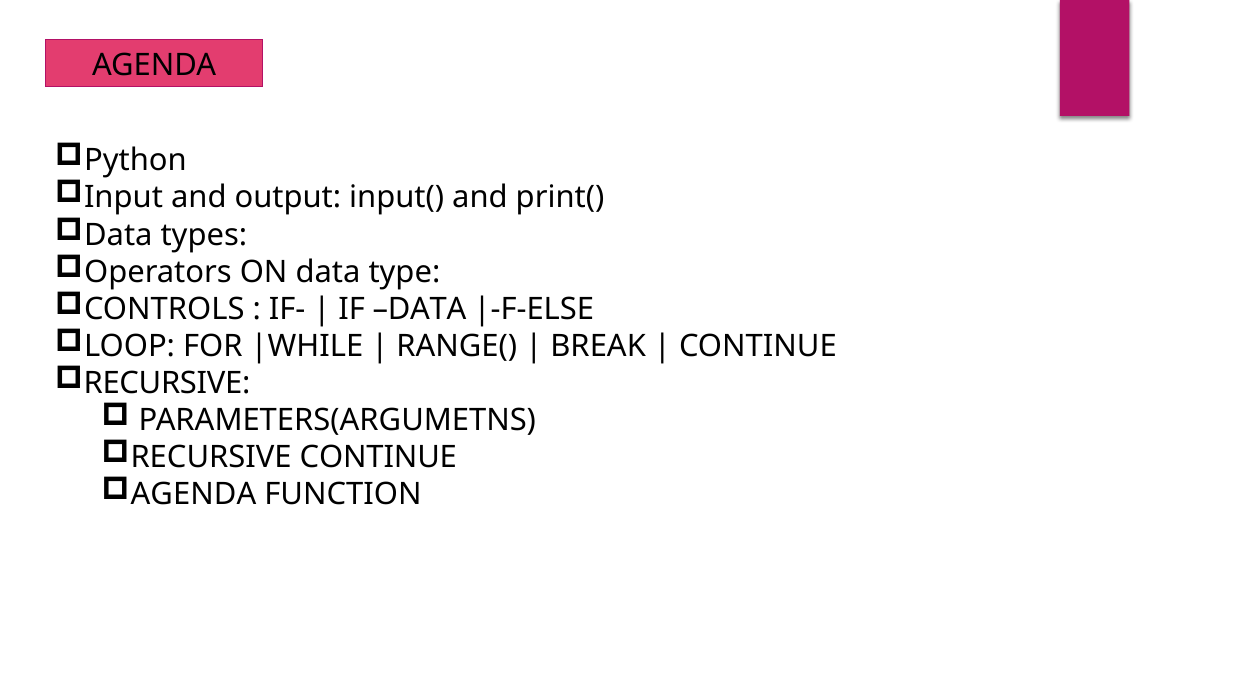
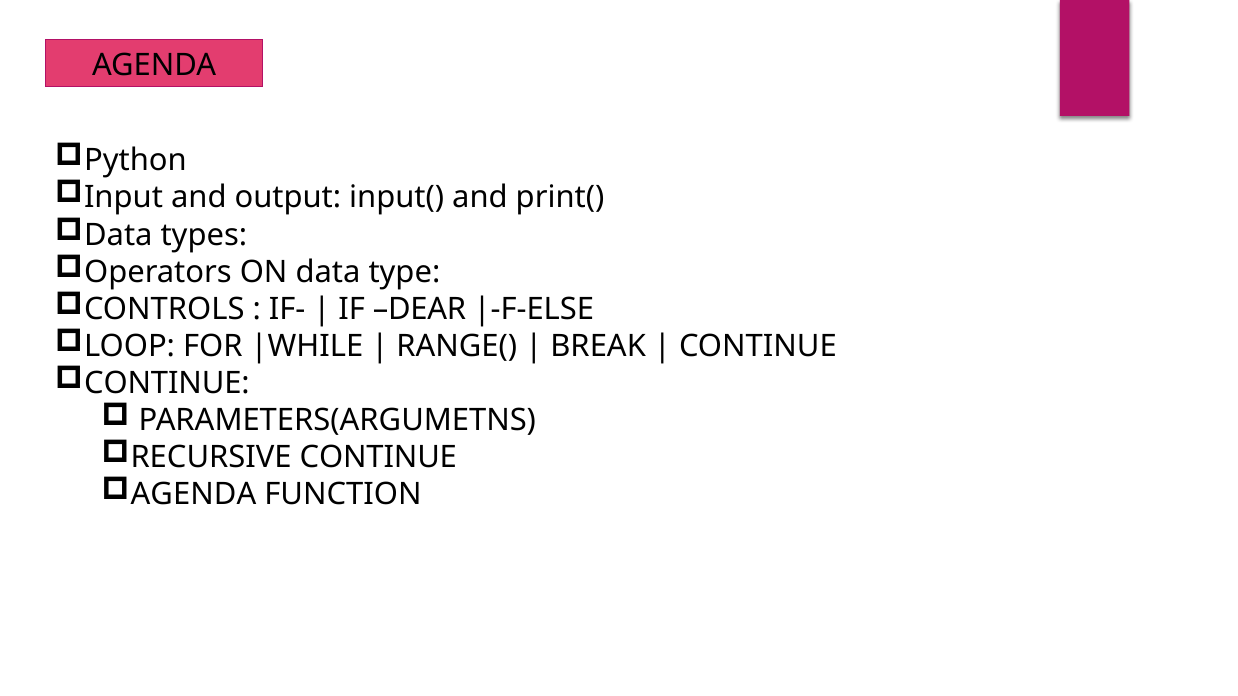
IF DATA: DATA -> DEAR (420, 309)
RECURSIVE: RECURSIVE -> CONTINUE (167, 384)
